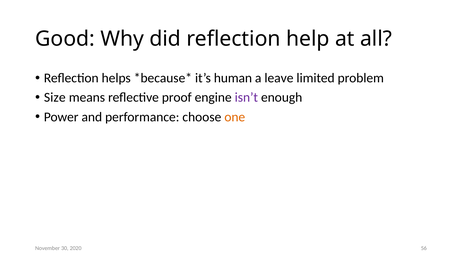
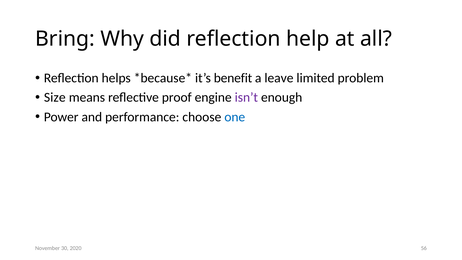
Good: Good -> Bring (65, 39)
human: human -> benefit (233, 78)
one colour: orange -> blue (235, 117)
